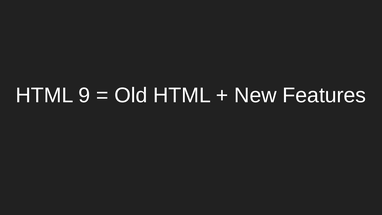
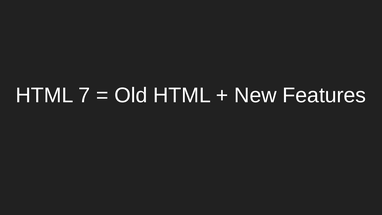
9: 9 -> 7 (84, 95)
